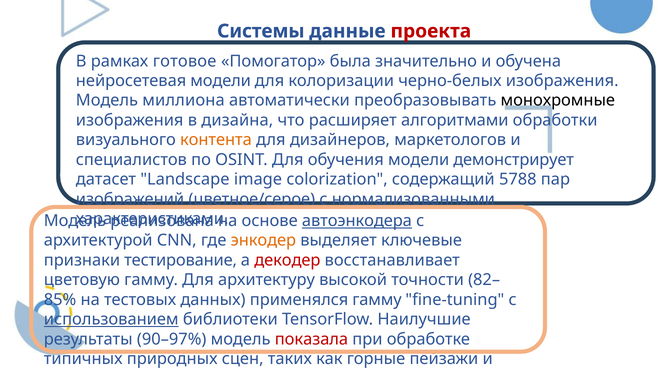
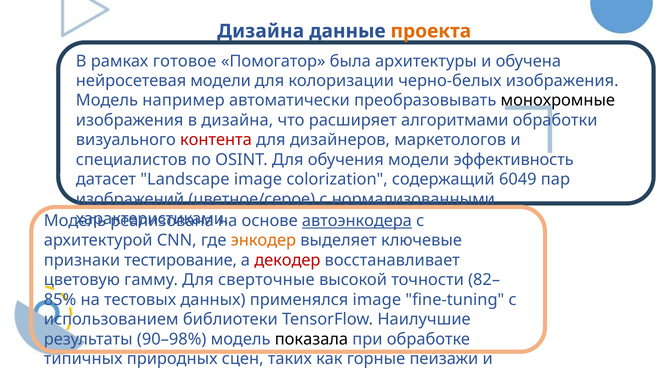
Системы: Системы -> Дизайна (261, 31)
проекта colour: red -> orange (431, 31)
значительно: значительно -> архитектуры (426, 61)
миллиона: миллиона -> например (183, 101)
контента colour: orange -> red (216, 140)
демонстрирует: демонстрирует -> эффективность (514, 160)
5788: 5788 -> 6049 (518, 180)
архитектуру: архитектуру -> сверточные (266, 280)
применялся гамму: гамму -> image (377, 300)
использованием underline: present -> none (111, 319)
90–97%: 90–97% -> 90–98% (172, 339)
показала colour: red -> black (311, 339)
